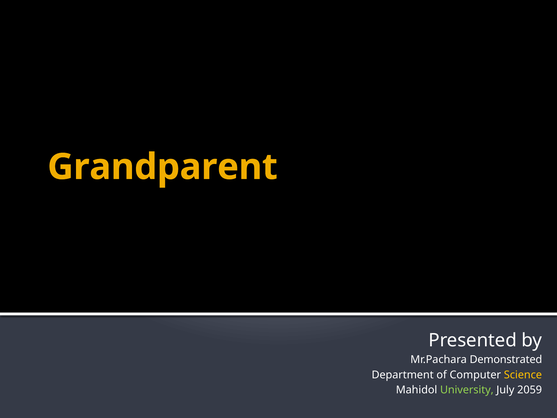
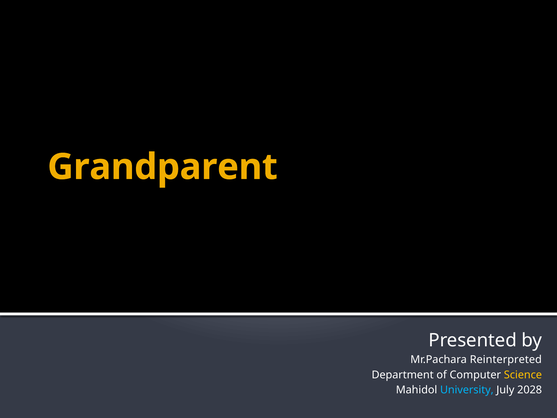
Demonstrated: Demonstrated -> Reinterpreted (506, 359)
University colour: light green -> light blue (467, 390)
2059: 2059 -> 2028 (530, 390)
